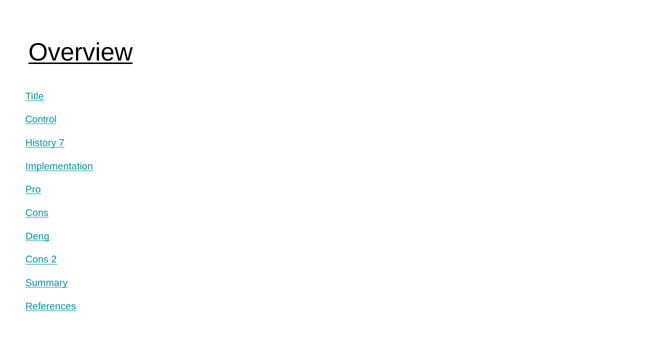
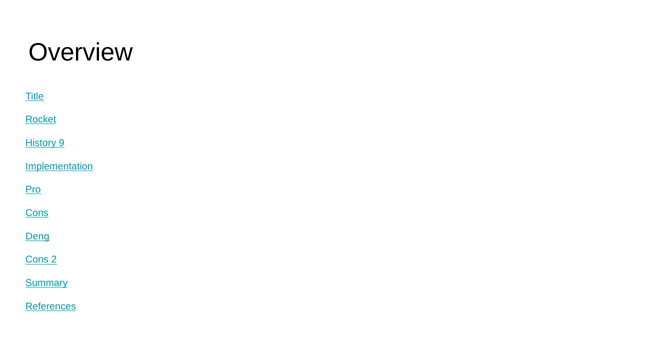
Overview underline: present -> none (81, 52)
Control: Control -> Rocket (41, 120)
7: 7 -> 9 (62, 143)
